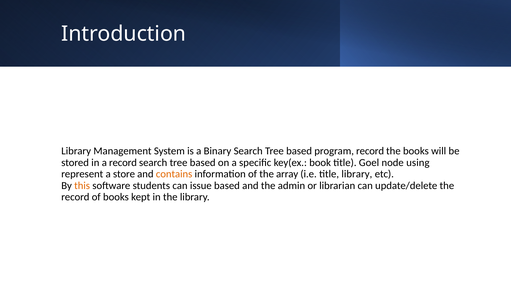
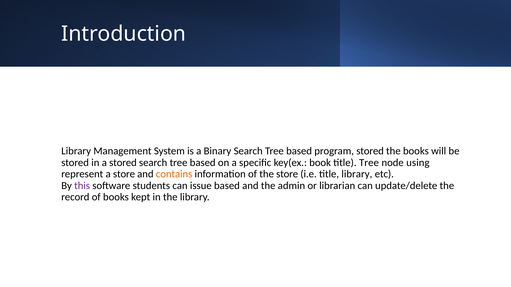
program record: record -> stored (370, 151)
a record: record -> stored (123, 163)
title Goel: Goel -> Tree (369, 163)
the array: array -> store (287, 174)
this colour: orange -> purple (82, 186)
